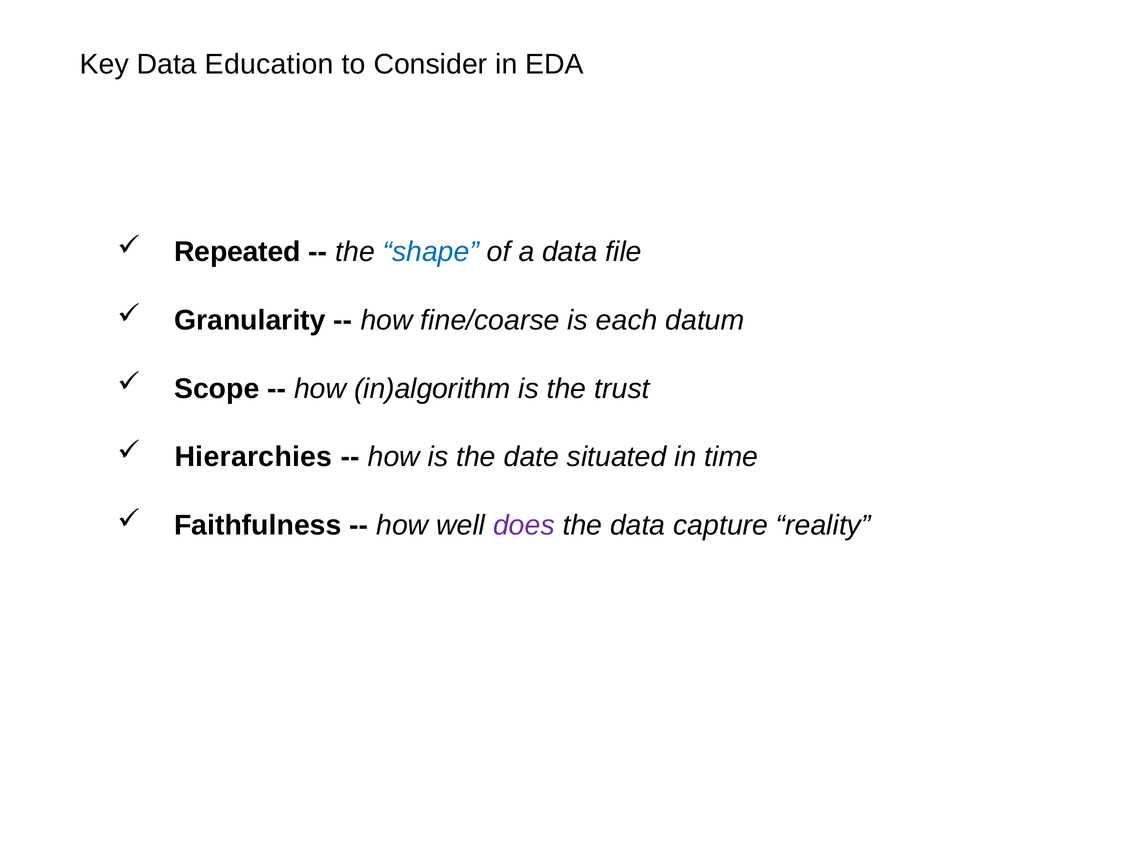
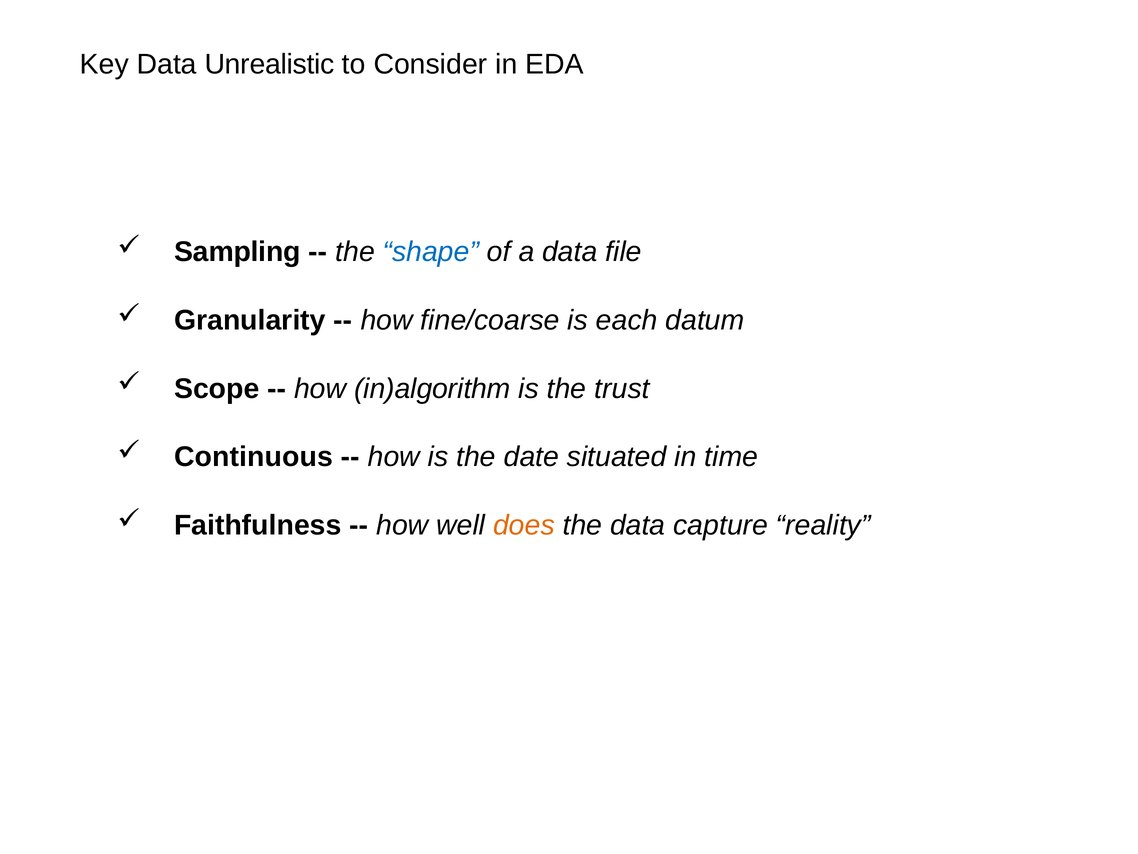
Education: Education -> Unrealistic (270, 65)
Repeated: Repeated -> Sampling (237, 252)
Hierarchies: Hierarchies -> Continuous (254, 457)
does colour: purple -> orange (524, 525)
